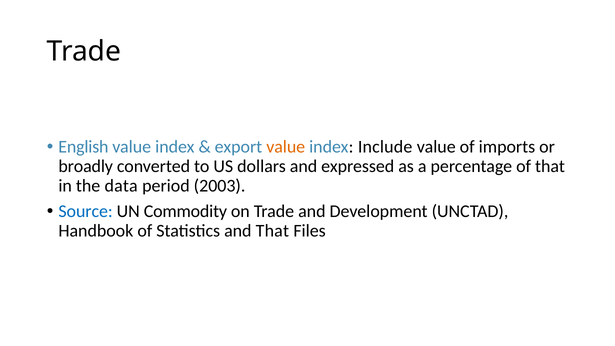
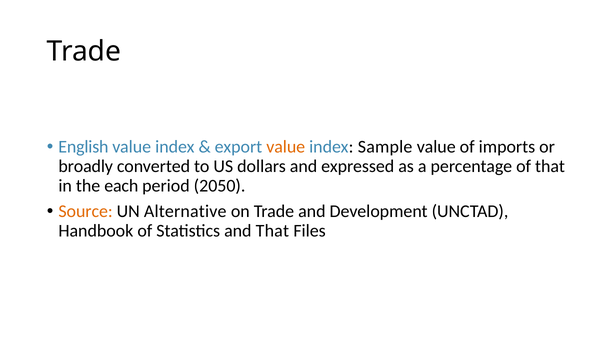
Include: Include -> Sample (385, 147)
data: data -> each (121, 186)
2003: 2003 -> 2050 (220, 186)
Source colour: blue -> orange (86, 211)
Commodity: Commodity -> Alternative (185, 211)
